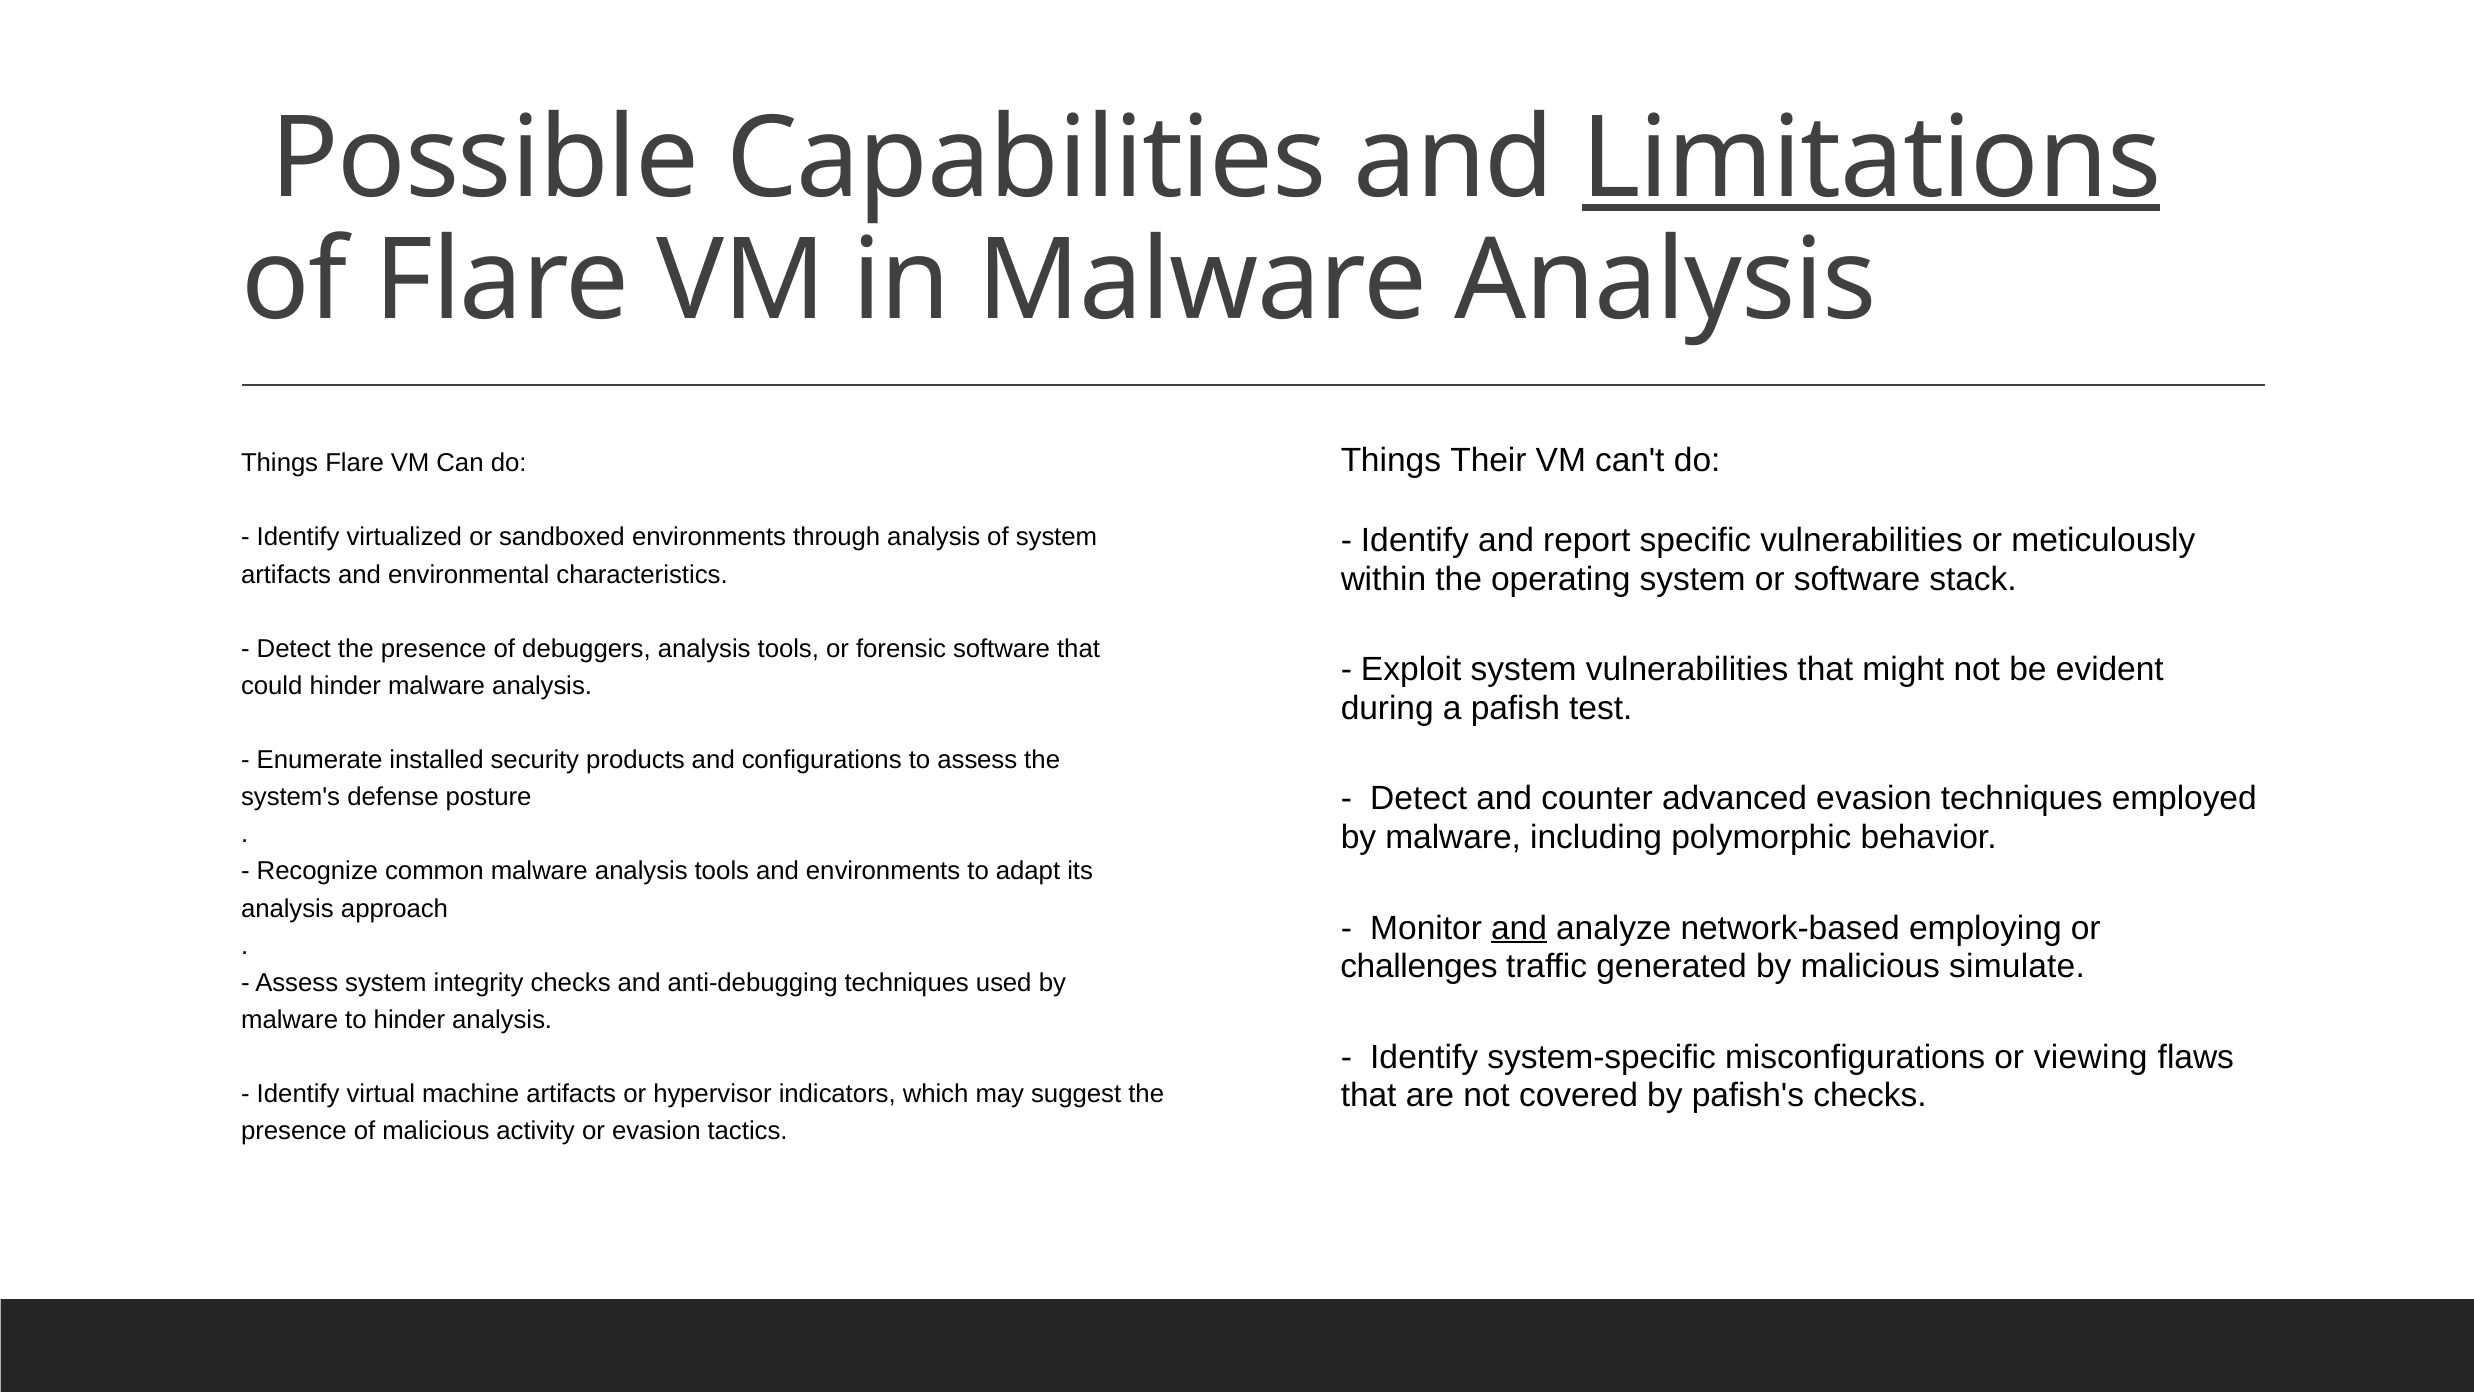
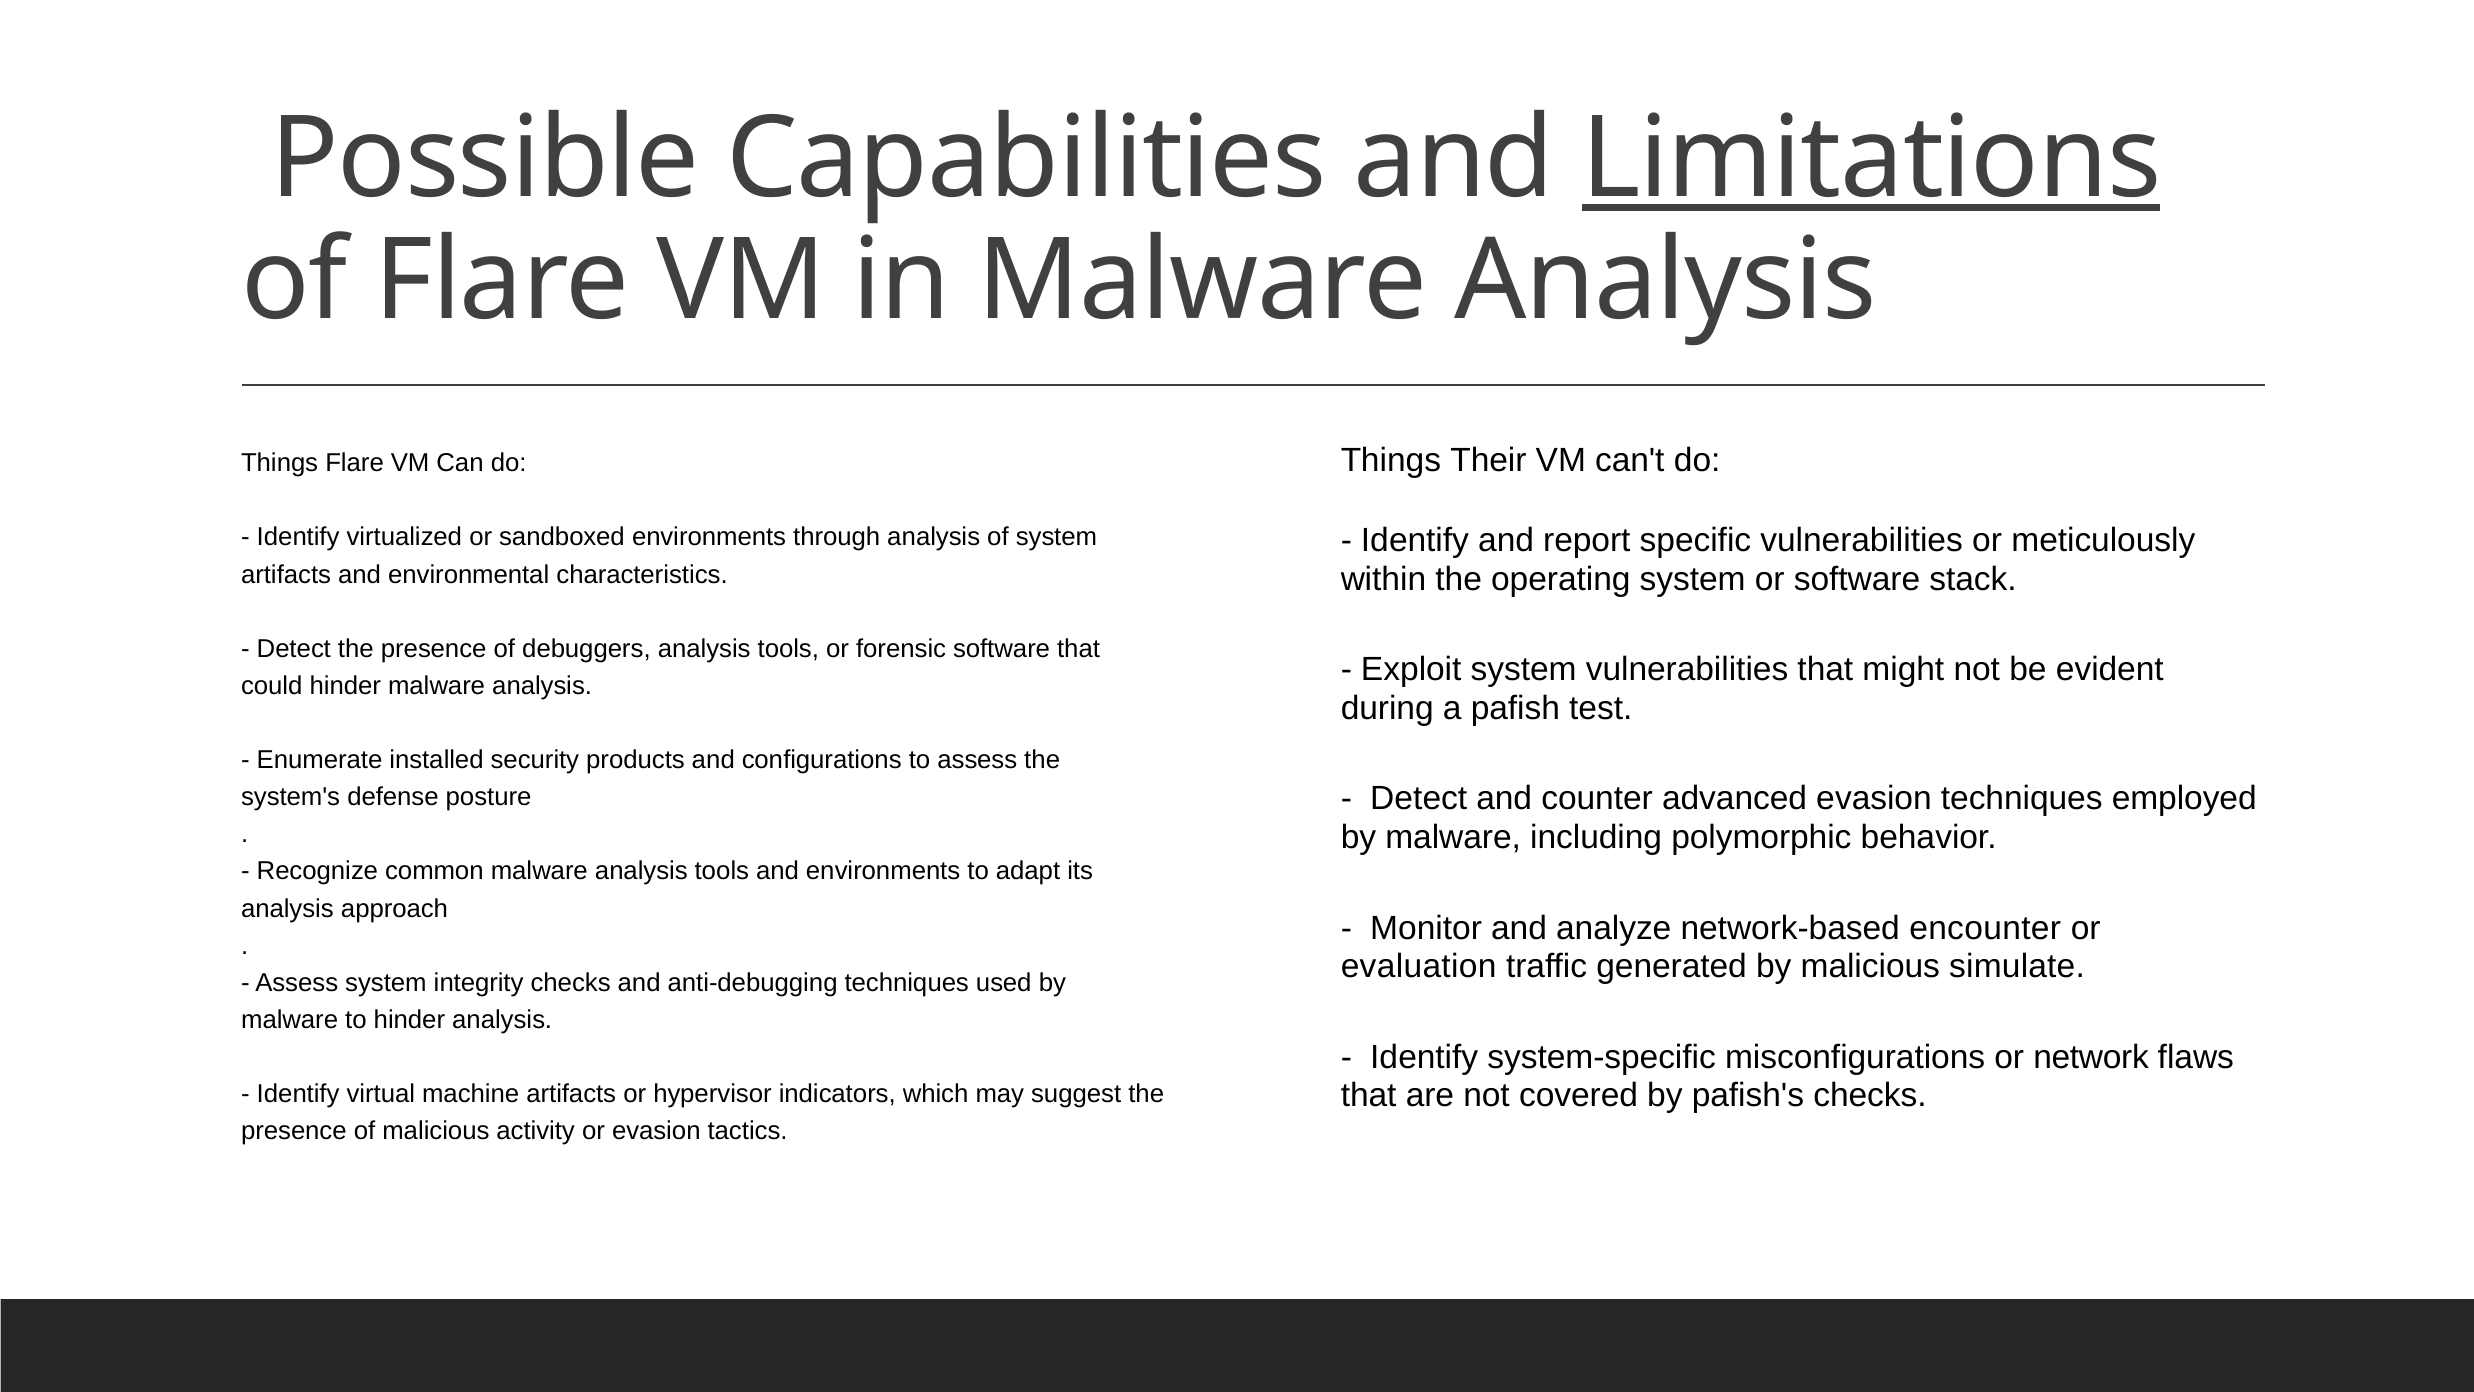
and underline: present -> none (1519, 928)
employing: employing -> encounter (1985, 928)
challenges: challenges -> evaluation (1419, 966)
viewing: viewing -> network (2091, 1057)
